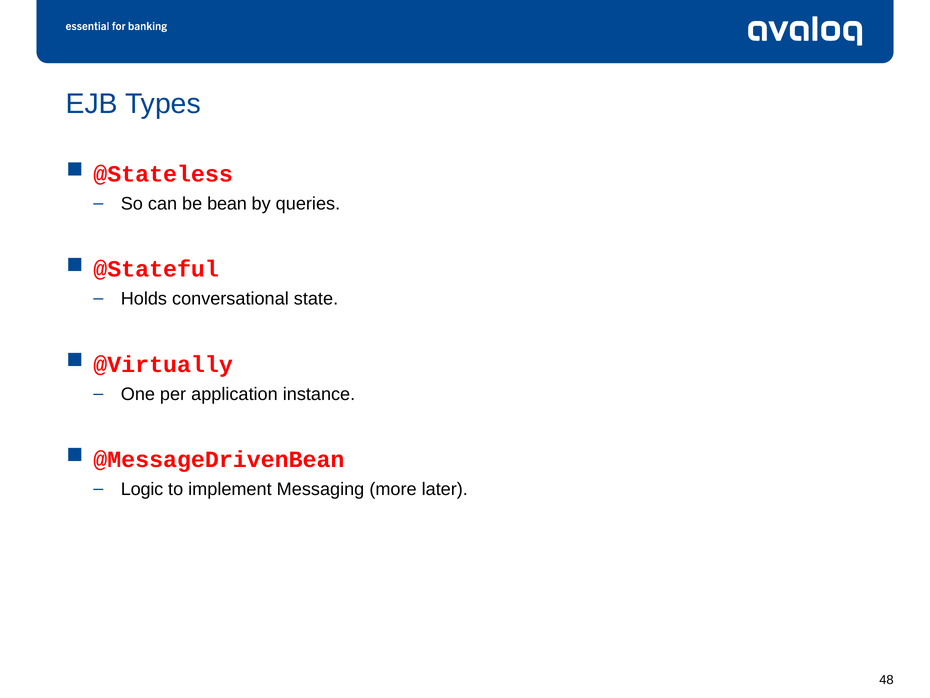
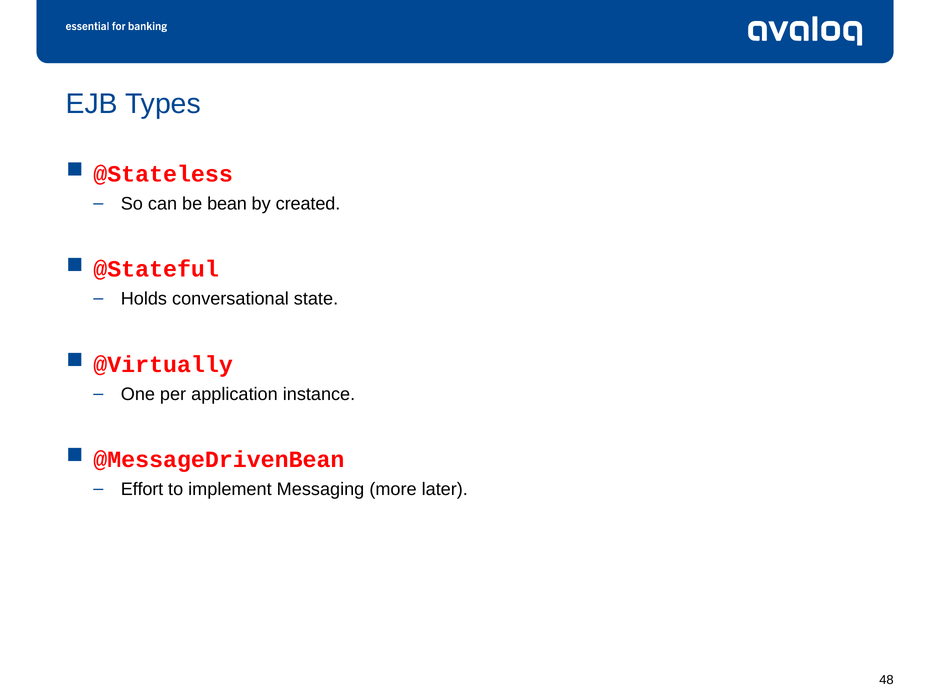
queries: queries -> created (308, 204)
Logic: Logic -> Effort (142, 489)
